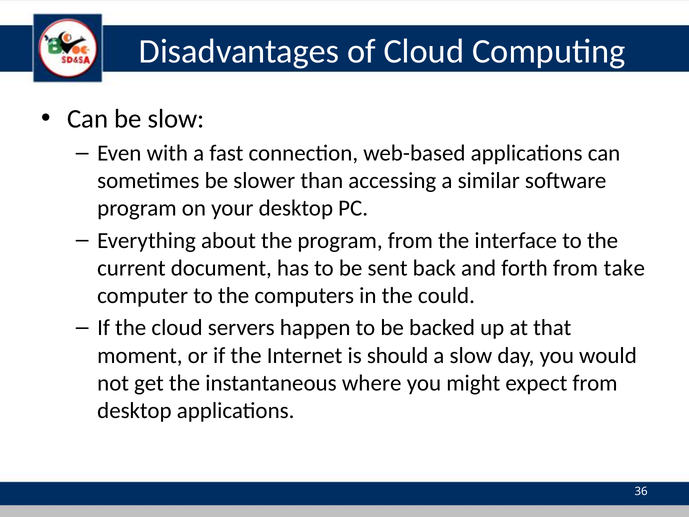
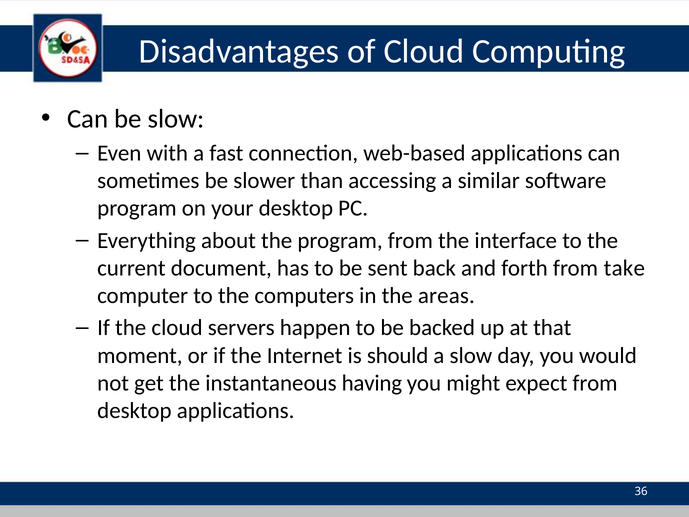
could: could -> areas (446, 296)
where: where -> having (372, 383)
